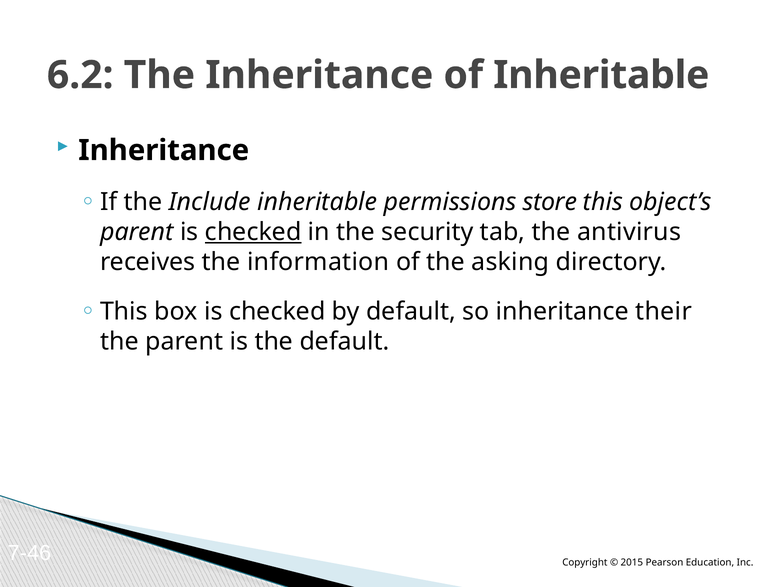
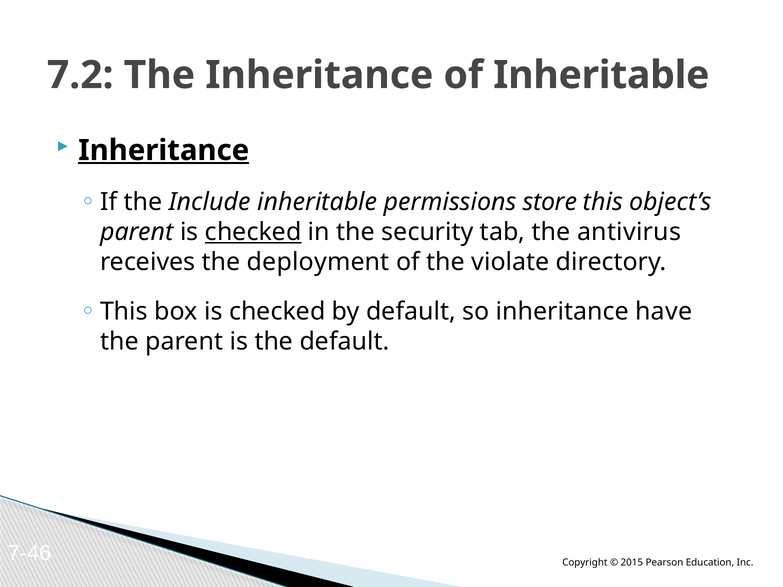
6.2: 6.2 -> 7.2 (80, 75)
Inheritance underline: none -> present (164, 150)
information: information -> deployment (318, 262)
asking: asking -> violate (510, 262)
their: their -> have (664, 312)
